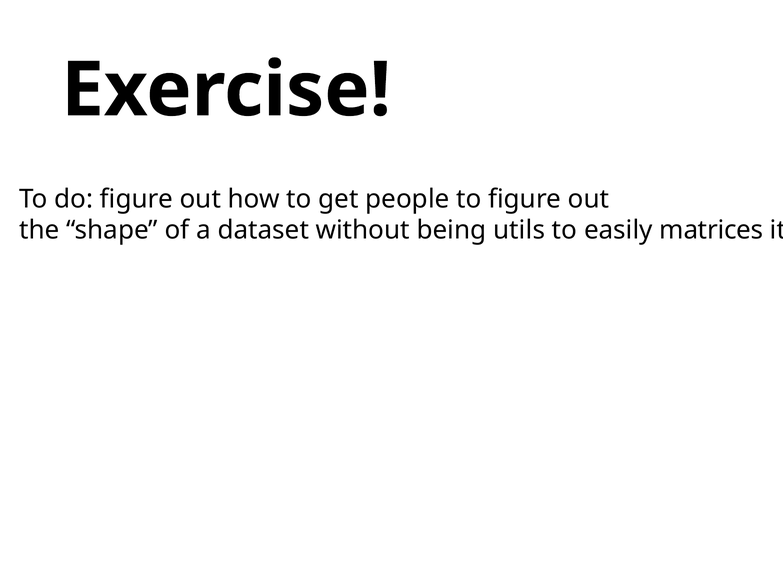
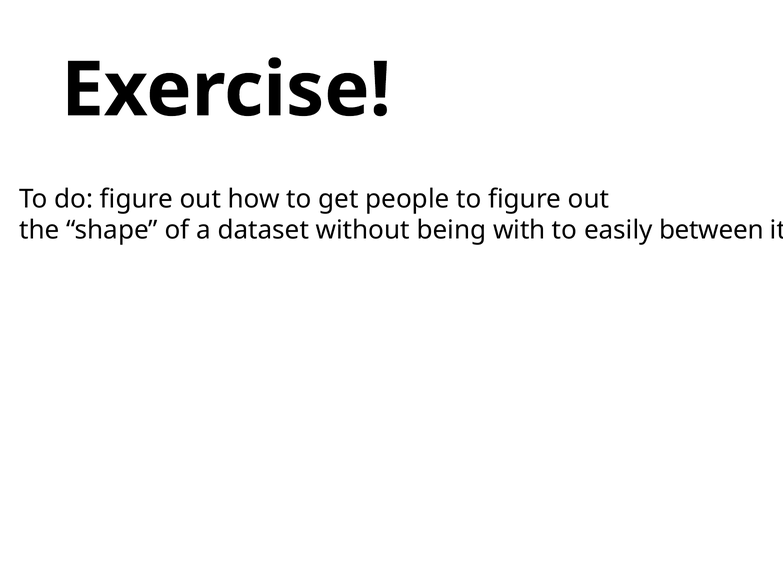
utils: utils -> with (519, 230)
matrices: matrices -> between (711, 230)
